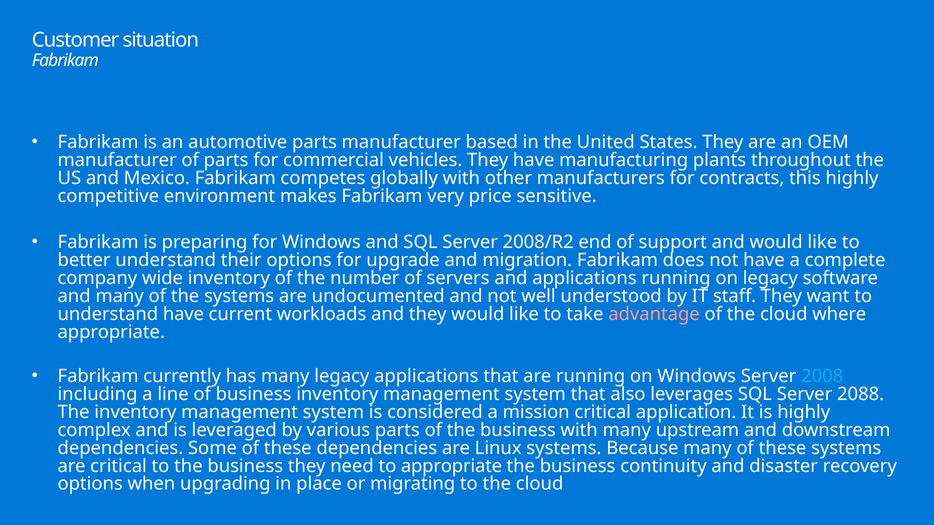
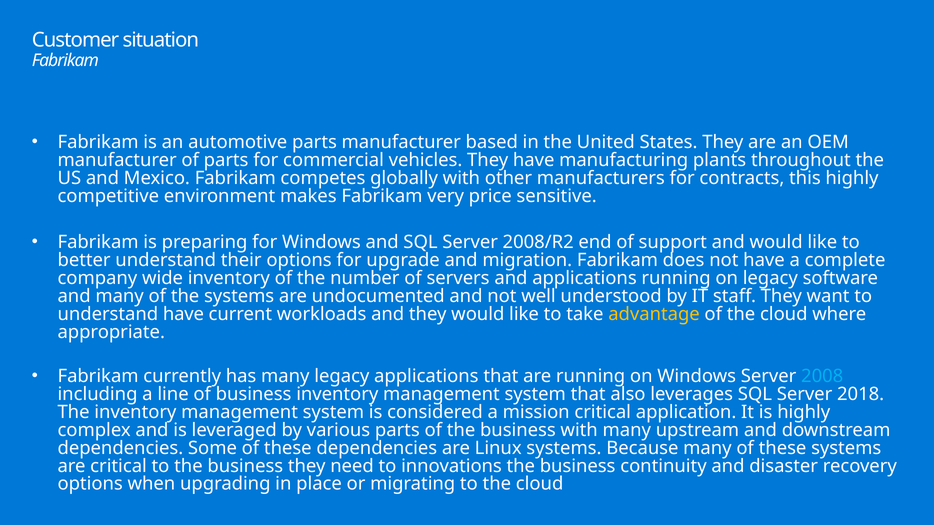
advantage colour: pink -> yellow (654, 314)
2088: 2088 -> 2018 (861, 394)
to appropriate: appropriate -> innovations (451, 466)
